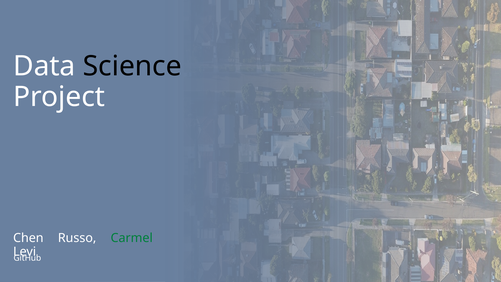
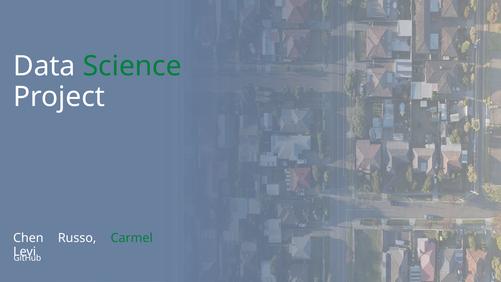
Science colour: black -> green (132, 66)
